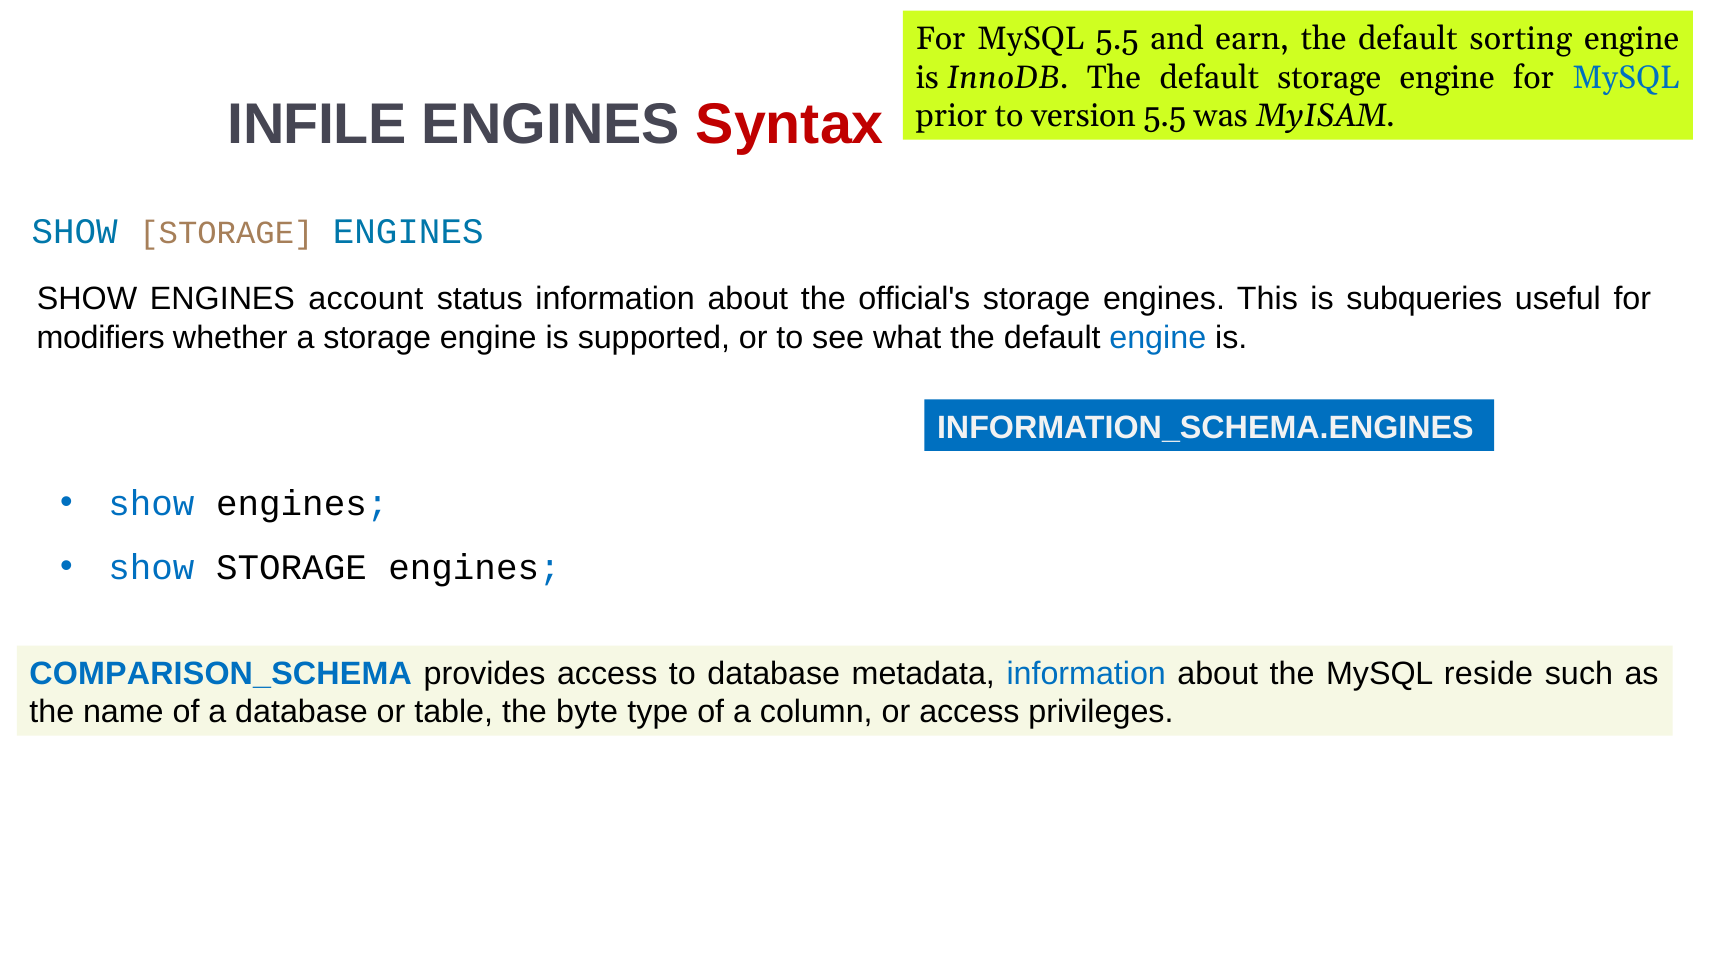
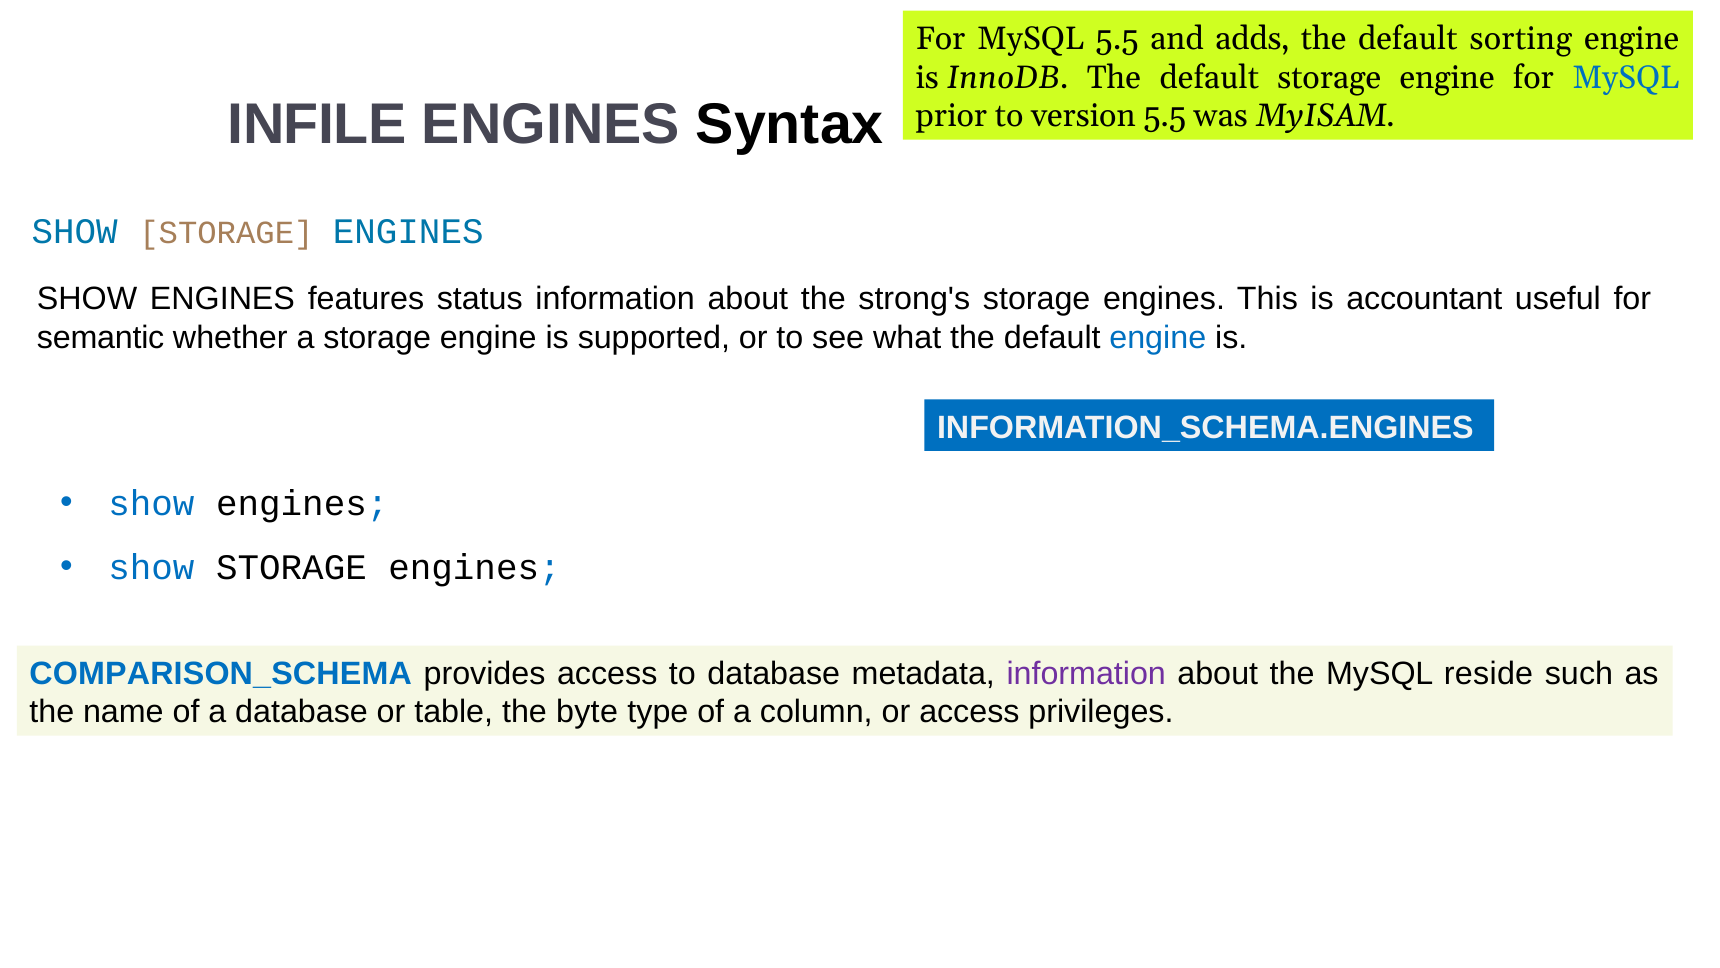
earn: earn -> adds (1253, 39)
Syntax colour: red -> black (790, 124)
account: account -> features (366, 299)
official's: official's -> strong's (914, 299)
subqueries: subqueries -> accountant (1424, 299)
modifiers: modifiers -> semantic (101, 337)
information colour: blue -> purple (1086, 673)
